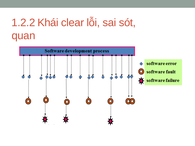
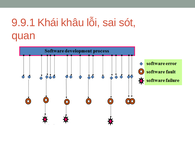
1.2.2: 1.2.2 -> 9.9.1 (23, 23)
clear: clear -> khâu (73, 23)
